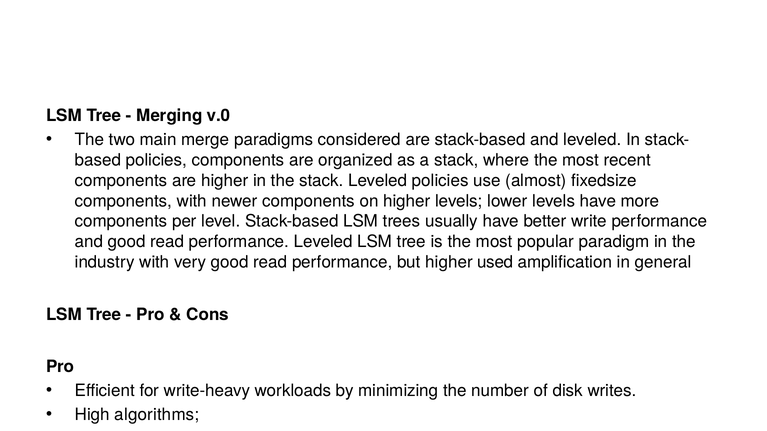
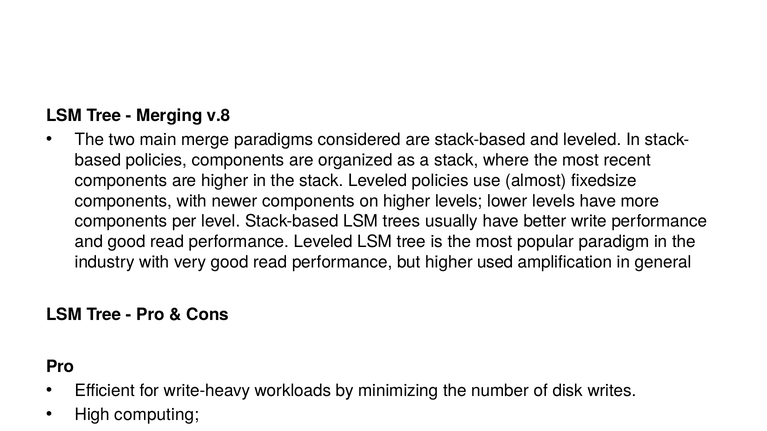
v.0: v.0 -> v.8 (219, 116)
High algorithms: algorithms -> computing (157, 415)
